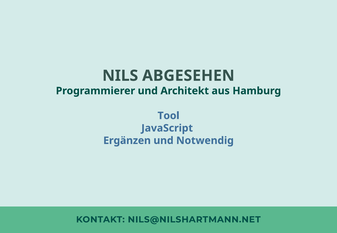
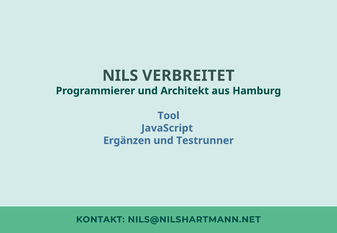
ABGESEHEN: ABGESEHEN -> VERBREITET (188, 76)
Notwendig: Notwendig -> Testrunner (205, 141)
